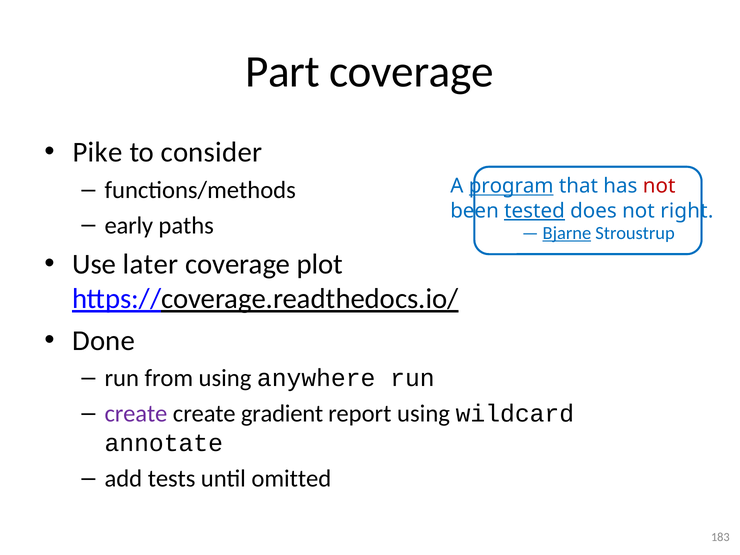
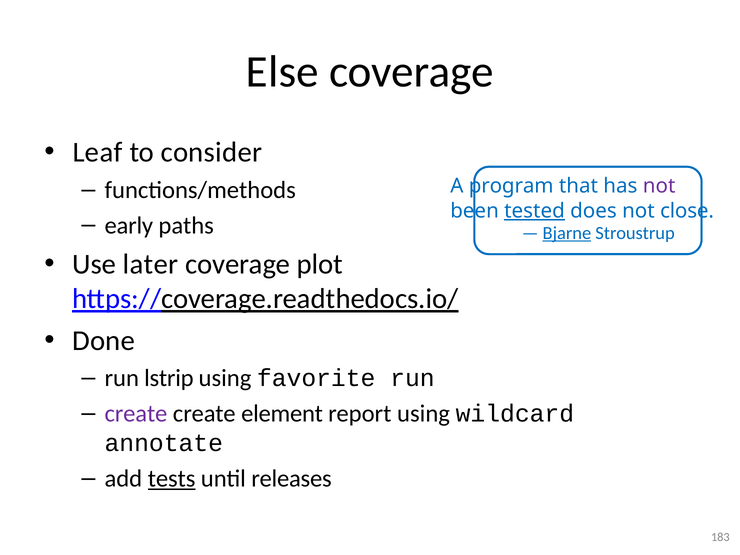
Part: Part -> Else (282, 72)
Pike: Pike -> Leaf (98, 152)
program underline: present -> none (511, 186)
not colour: red -> purple (659, 186)
right: right -> close (687, 211)
from: from -> lstrip (169, 378)
anywhere: anywhere -> favorite (316, 378)
gradient: gradient -> element (282, 414)
tests underline: none -> present (172, 479)
omitted: omitted -> releases (291, 479)
